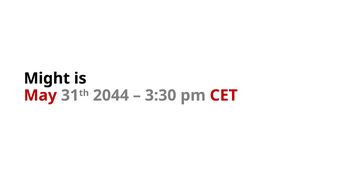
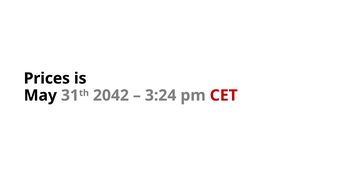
Might: Might -> Prices (47, 78)
May colour: red -> black (40, 95)
2044: 2044 -> 2042 (111, 95)
3:30: 3:30 -> 3:24 (161, 95)
